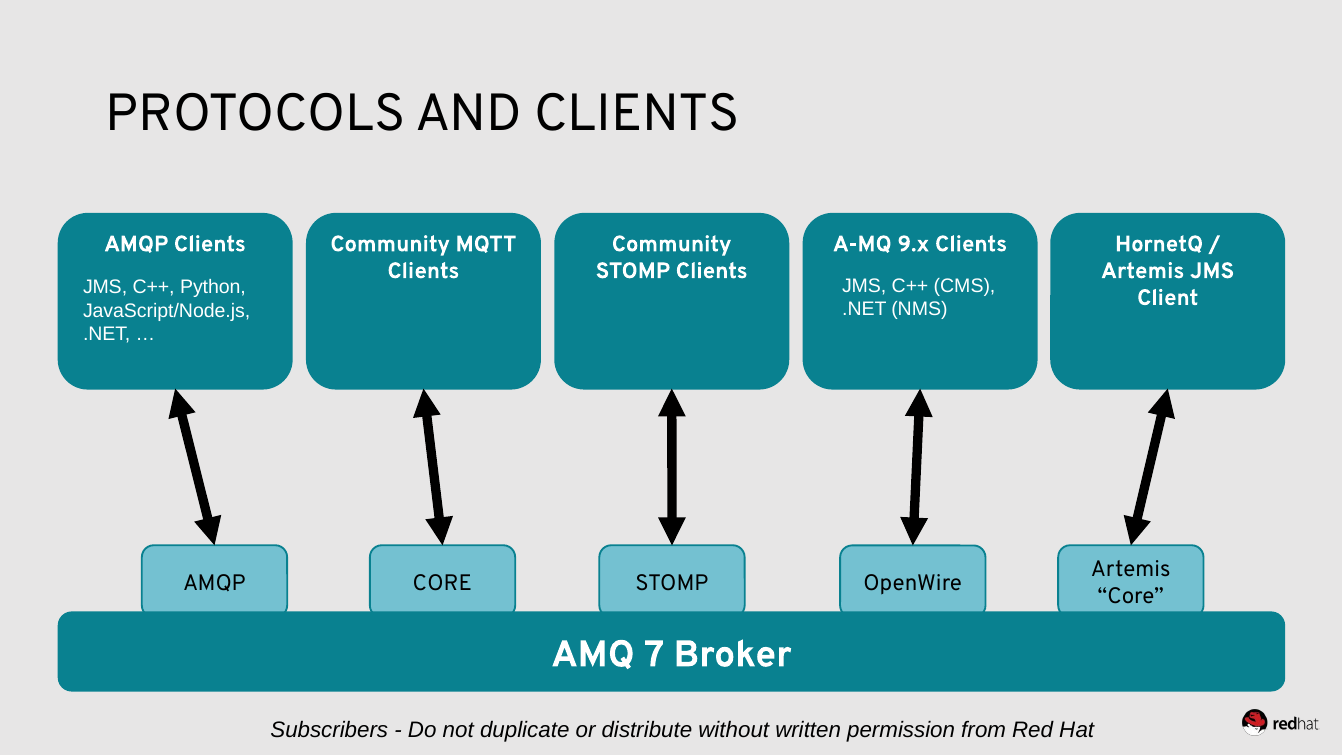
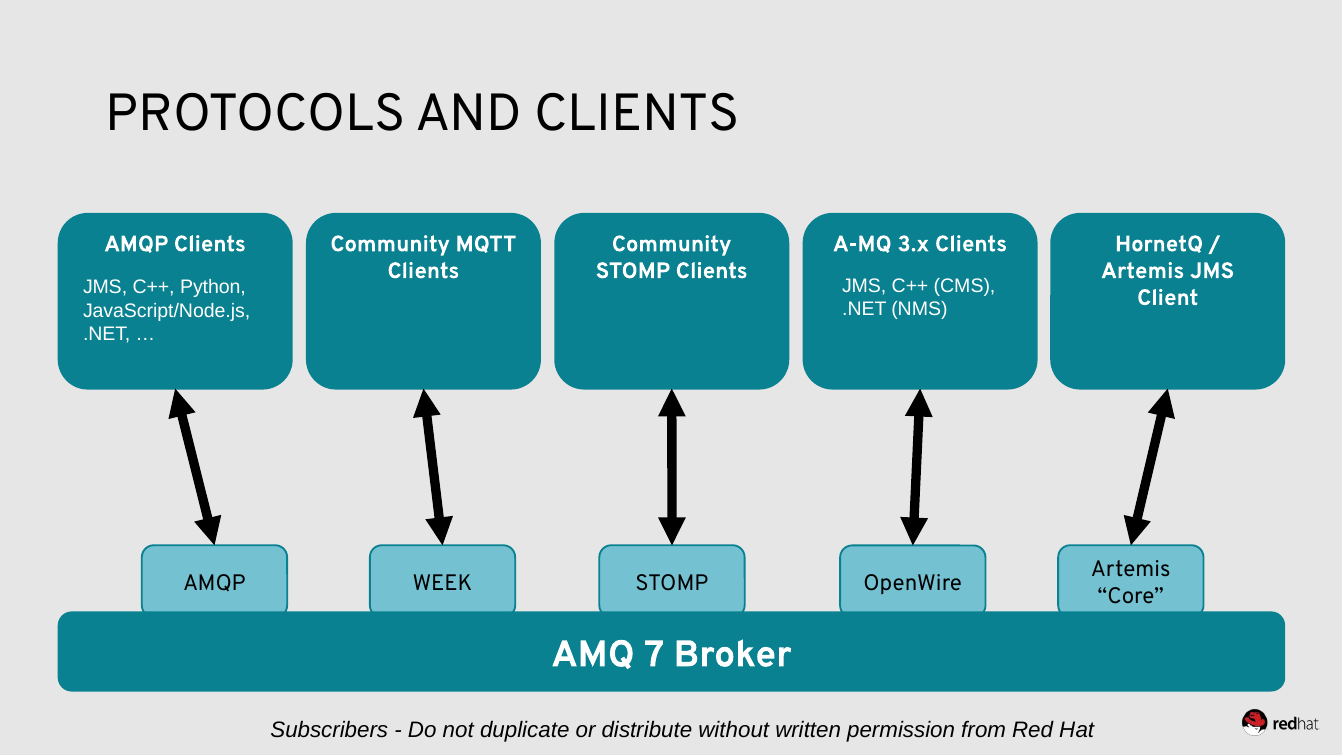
9.x: 9.x -> 3.x (913, 244)
CORE: CORE -> WEEK (442, 583)
